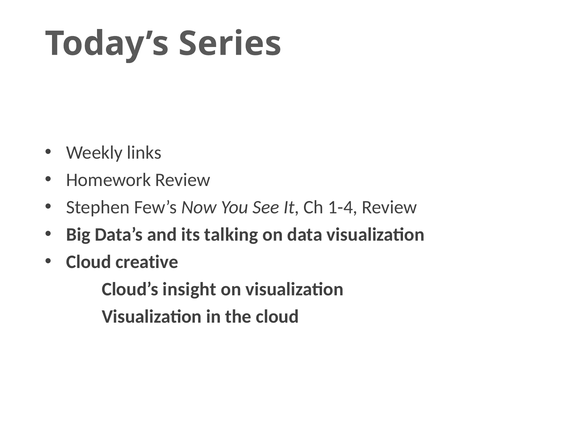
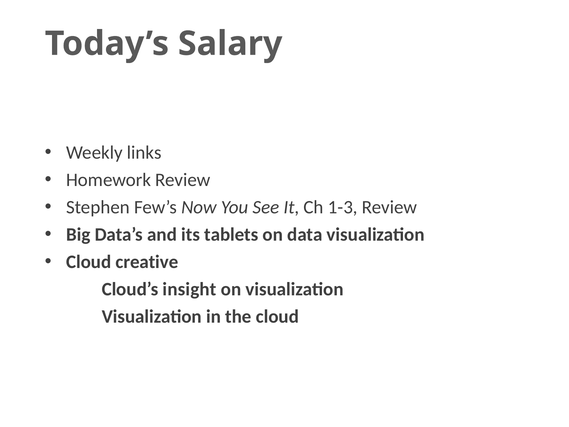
Series: Series -> Salary (230, 44)
1-4: 1-4 -> 1-3 (343, 207)
talking: talking -> tablets (231, 235)
